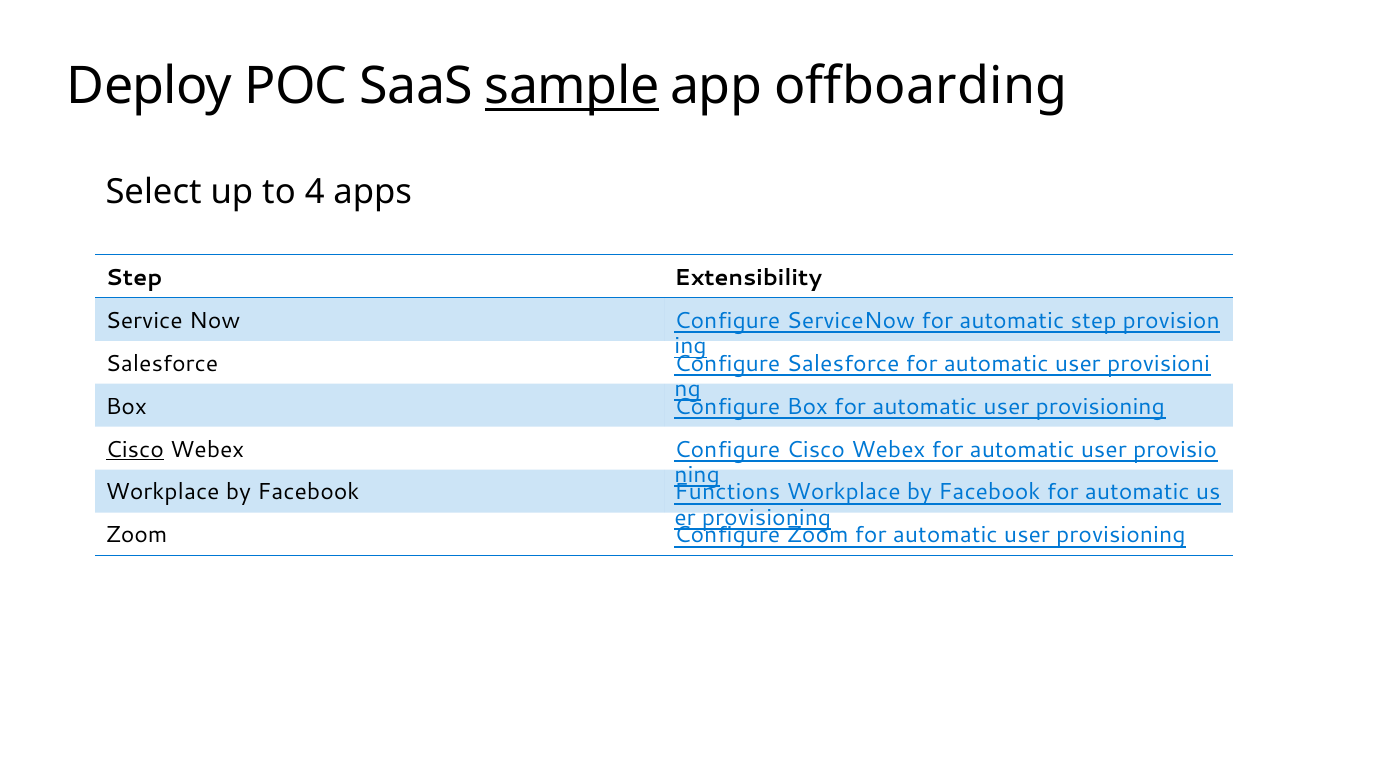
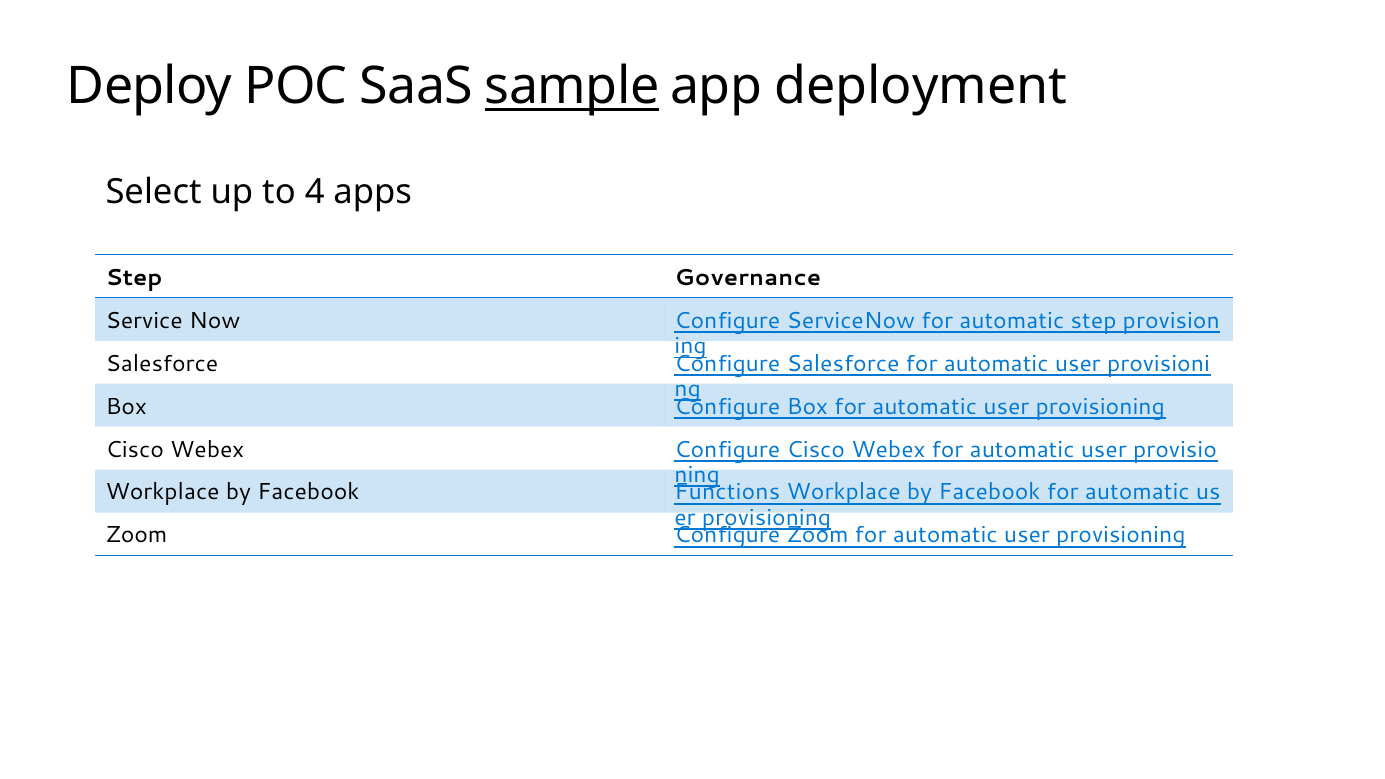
offboarding: offboarding -> deployment (921, 87)
Extensibility: Extensibility -> Governance (748, 278)
Cisco underline: present -> none (135, 449)
